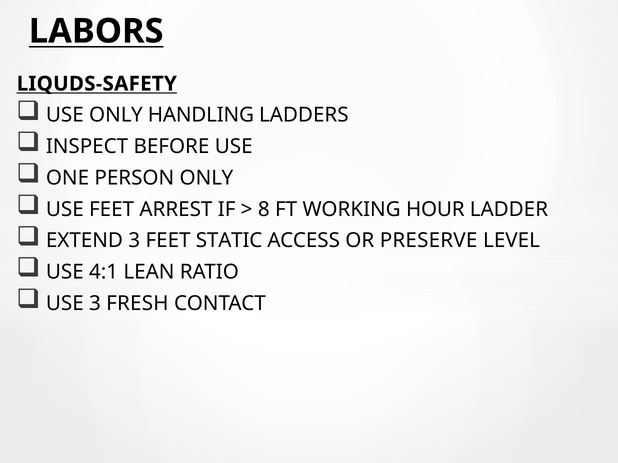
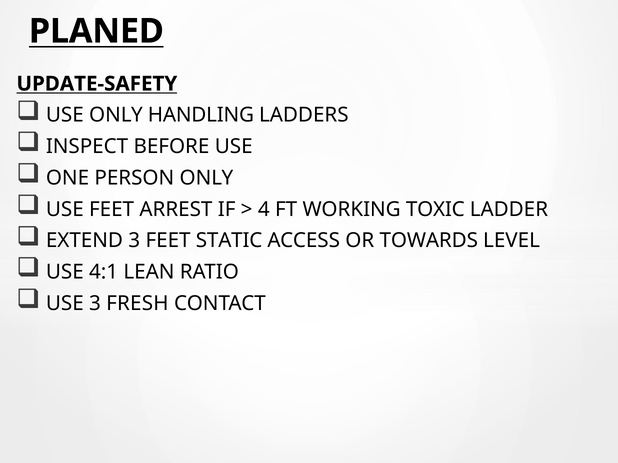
LABORS: LABORS -> PLANED (96, 31)
LIQUDS-SAFETY: LIQUDS-SAFETY -> UPDATE-SAFETY (97, 84)
8: 8 -> 4 (264, 209)
HOUR: HOUR -> TOXIC (435, 209)
PRESERVE: PRESERVE -> TOWARDS (429, 241)
